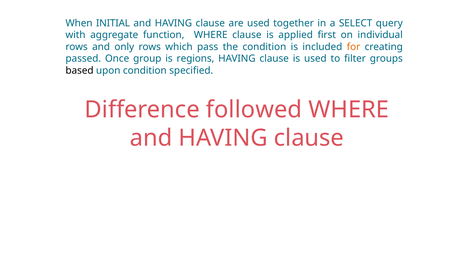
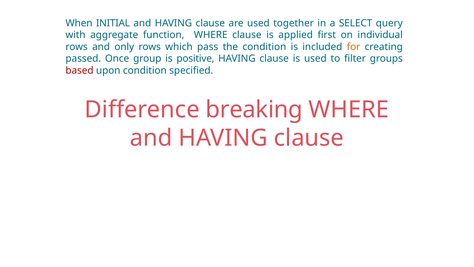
regions: regions -> positive (196, 59)
based colour: black -> red (80, 70)
followed: followed -> breaking (254, 109)
